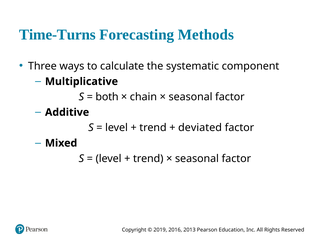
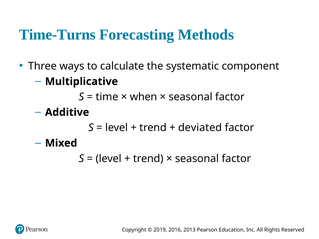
both: both -> time (107, 97)
chain: chain -> when (143, 97)
